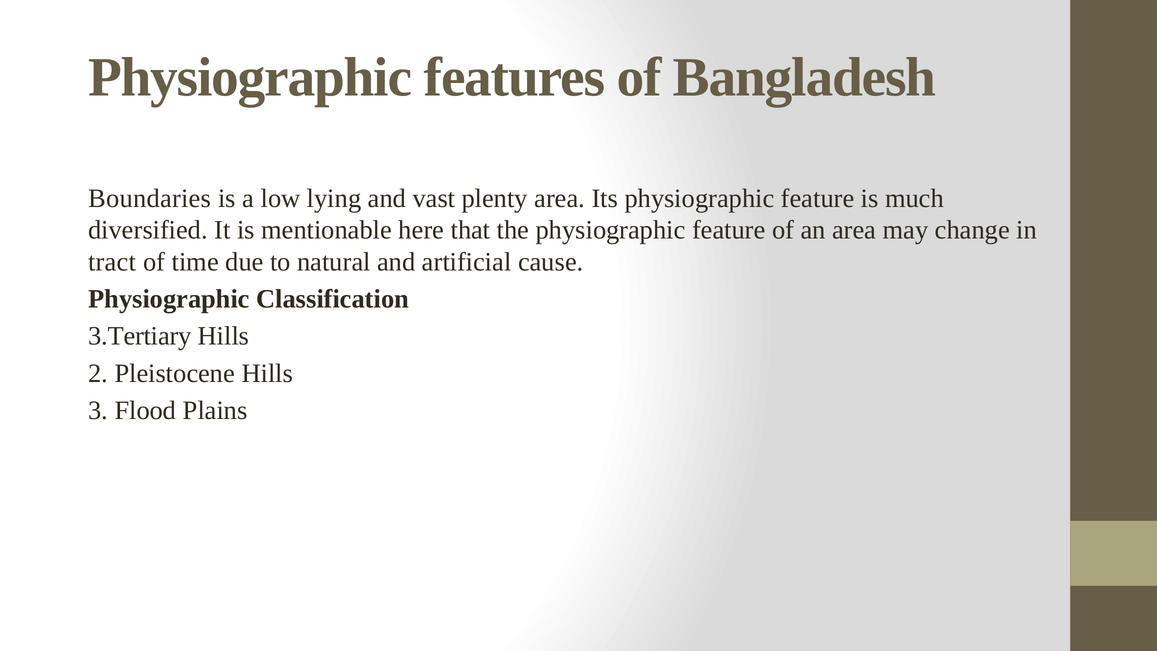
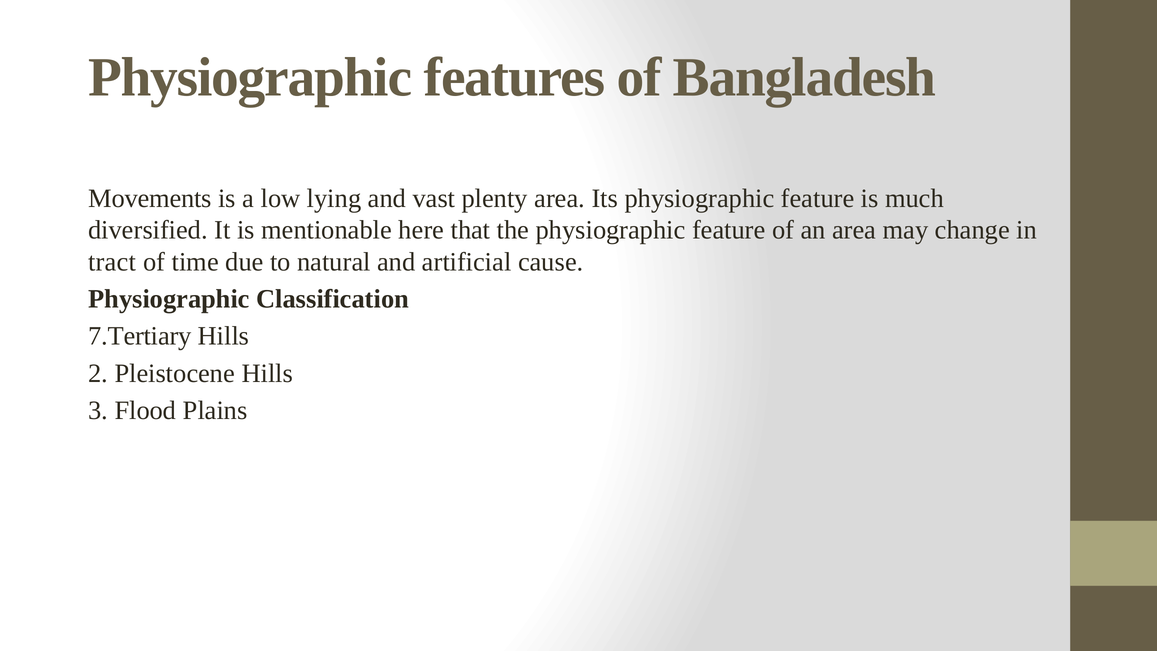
Boundaries: Boundaries -> Movements (150, 198)
3.Tertiary: 3.Tertiary -> 7.Tertiary (140, 336)
